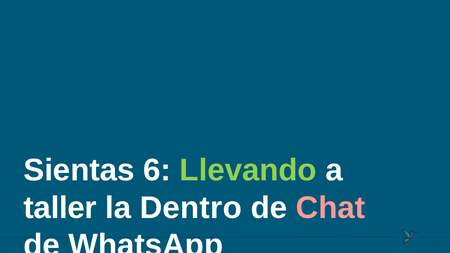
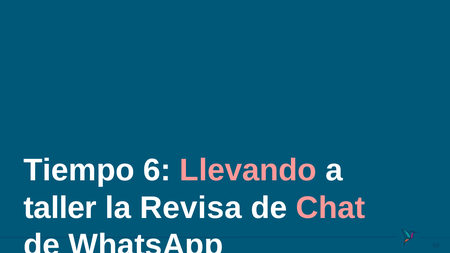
Sientas: Sientas -> Tiempo (79, 170)
Llevando colour: light green -> pink (248, 170)
Dentro: Dentro -> Revisa (191, 208)
